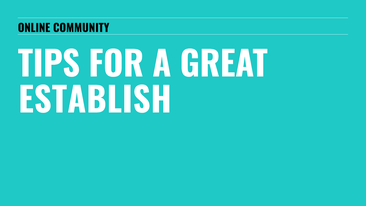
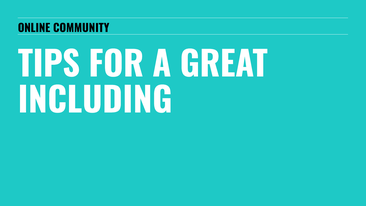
ESTABLISH: ESTABLISH -> INCLUDING (95, 101)
